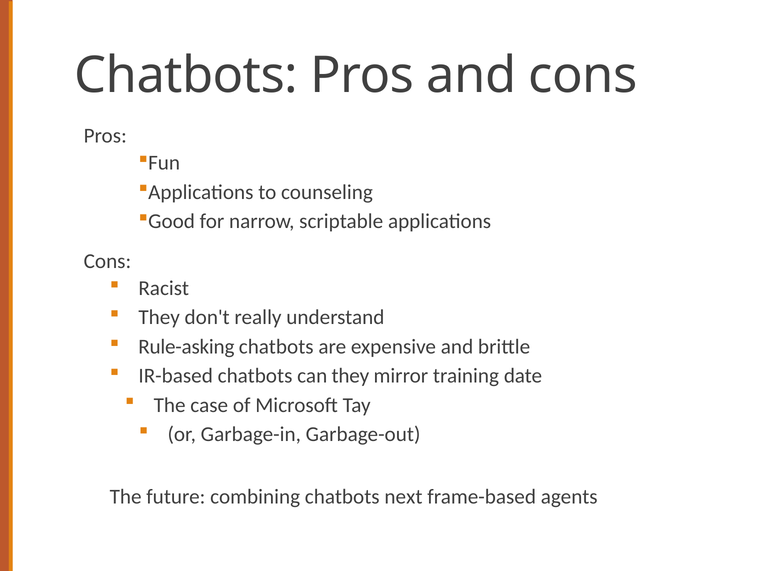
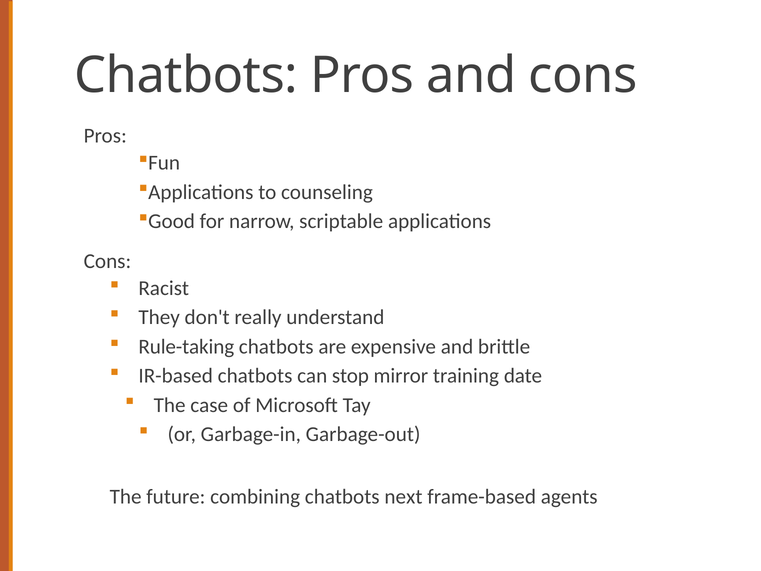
Rule-asking: Rule-asking -> Rule-taking (186, 346)
can they: they -> stop (350, 376)
